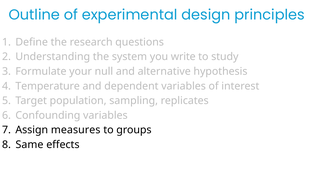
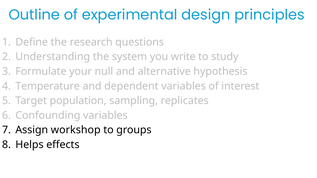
measures: measures -> workshop (76, 130)
Same: Same -> Helps (29, 145)
